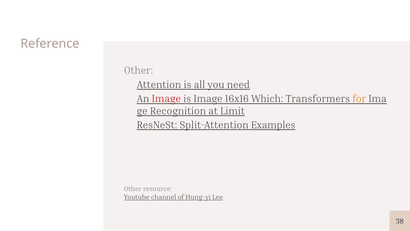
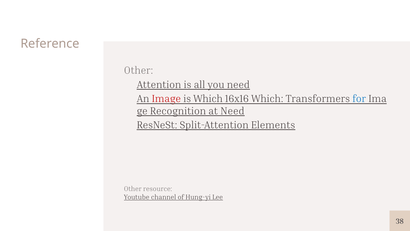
is Image: Image -> Which (208, 99)
for colour: orange -> blue (359, 99)
at Limit: Limit -> Need (232, 111)
Examples: Examples -> Elements (273, 125)
